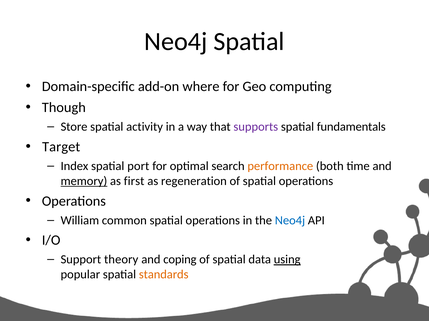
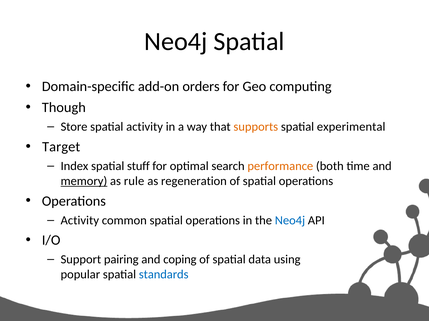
where: where -> orders (201, 87)
supports colour: purple -> orange (256, 127)
fundamentals: fundamentals -> experimental (351, 127)
port: port -> stuff (138, 166)
first: first -> rule (134, 181)
William: William -> Activity (80, 221)
theory: theory -> pairing (121, 260)
using underline: present -> none (287, 260)
standards colour: orange -> blue (164, 275)
